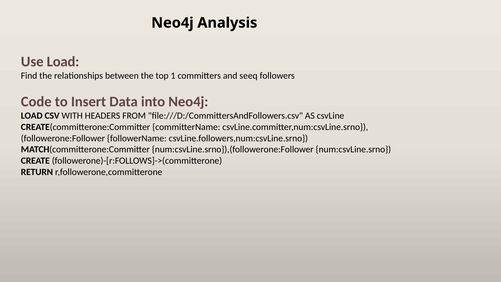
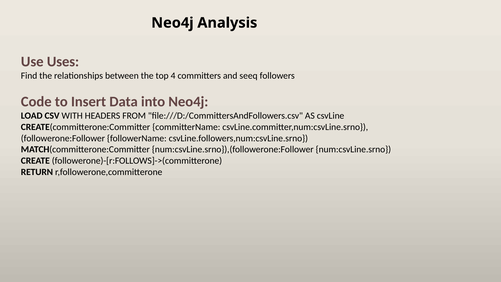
Use Load: Load -> Uses (63, 61)
1: 1 -> 4 (173, 76)
